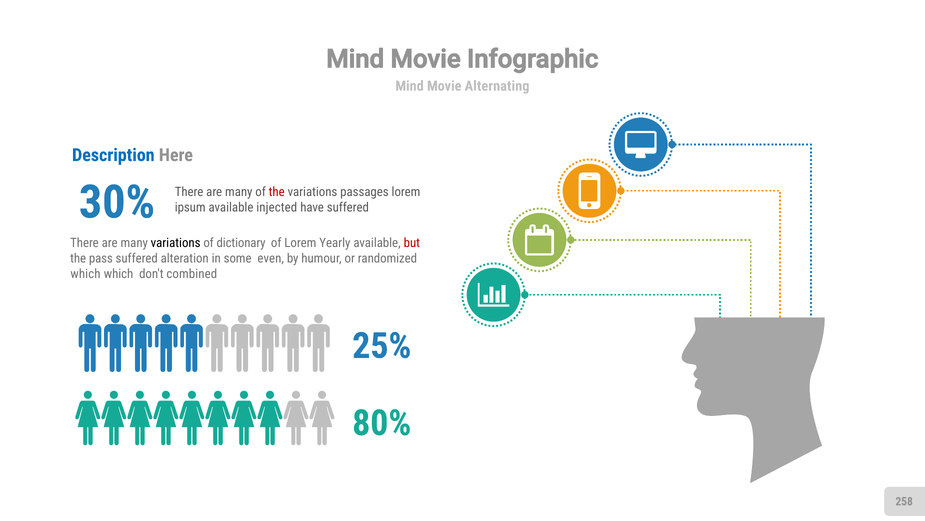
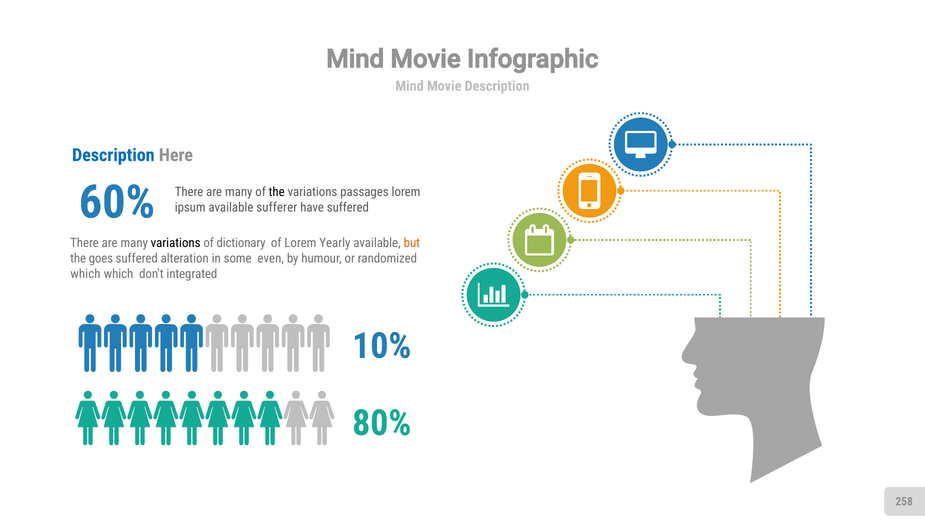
Movie Alternating: Alternating -> Description (497, 86)
30%: 30% -> 60% (117, 202)
the colour: red -> black (277, 192)
injected: injected -> sufferer (277, 207)
but colour: red -> orange (412, 243)
pass: pass -> goes (101, 258)
combined: combined -> integrated (192, 273)
25%: 25% -> 10% (382, 346)
